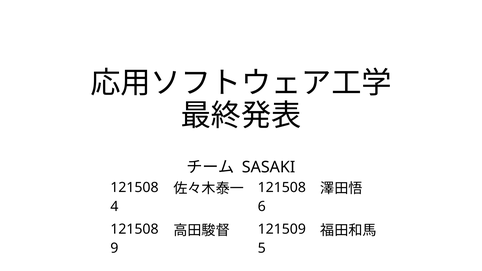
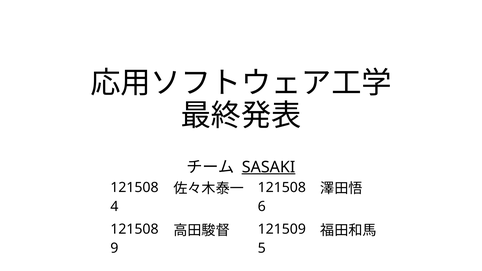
SASAKI underline: none -> present (269, 167)
